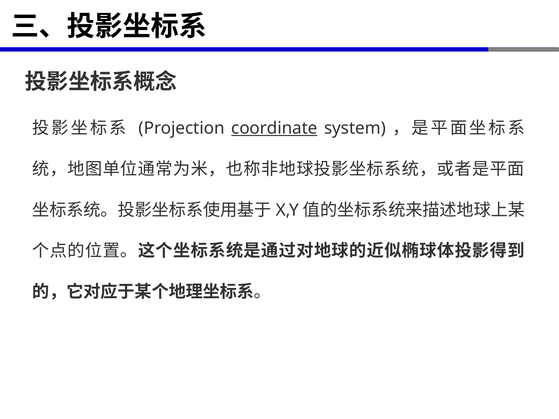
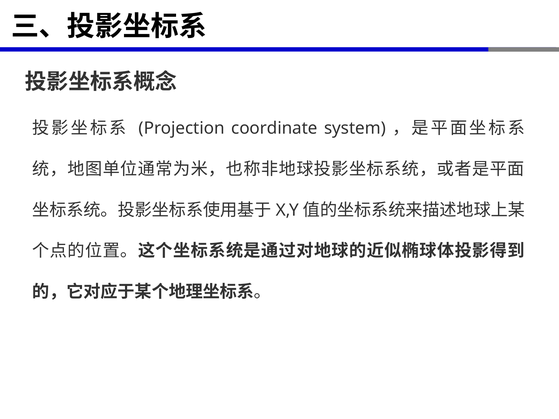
coordinate underline: present -> none (274, 128)
